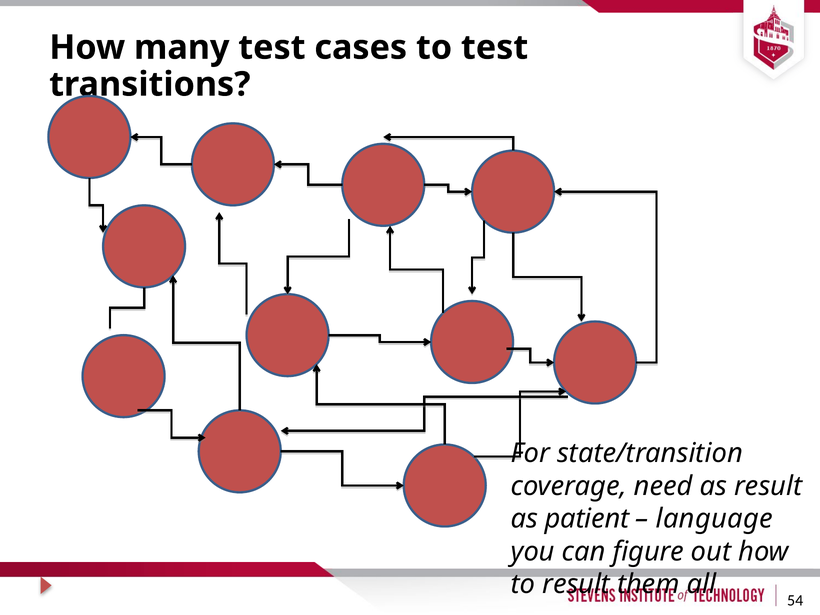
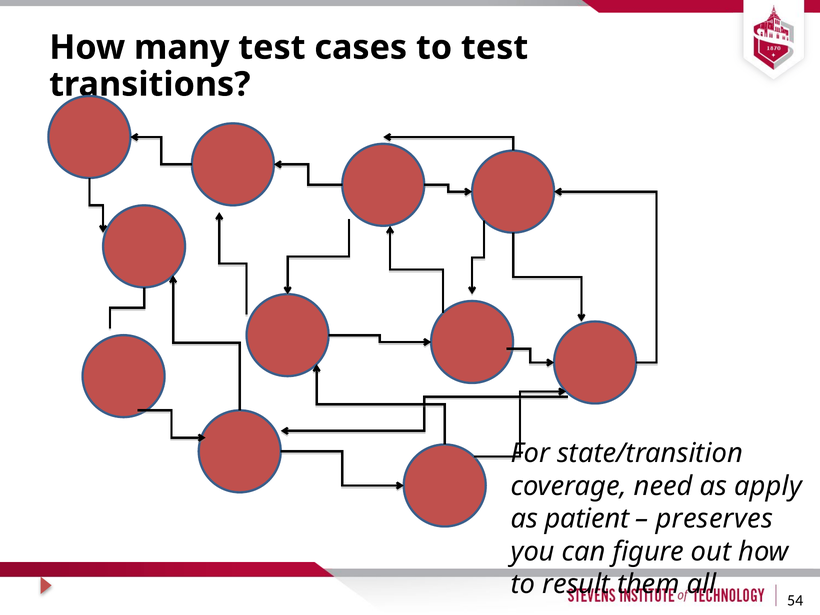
as result: result -> apply (768, 486)
language: language -> preserves (714, 519)
